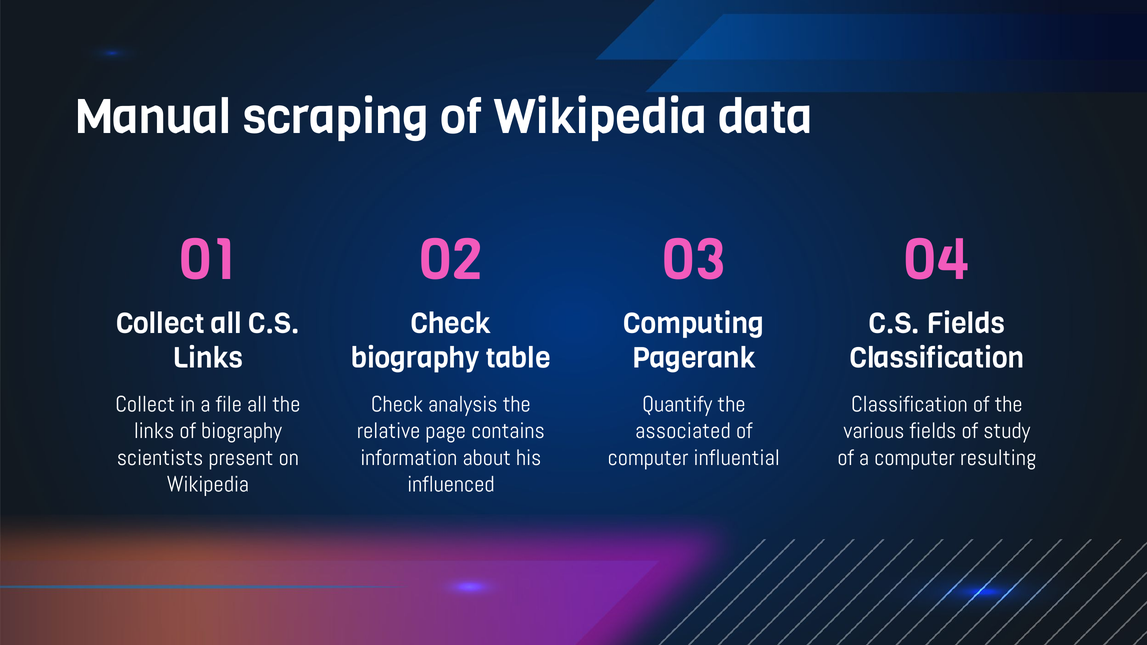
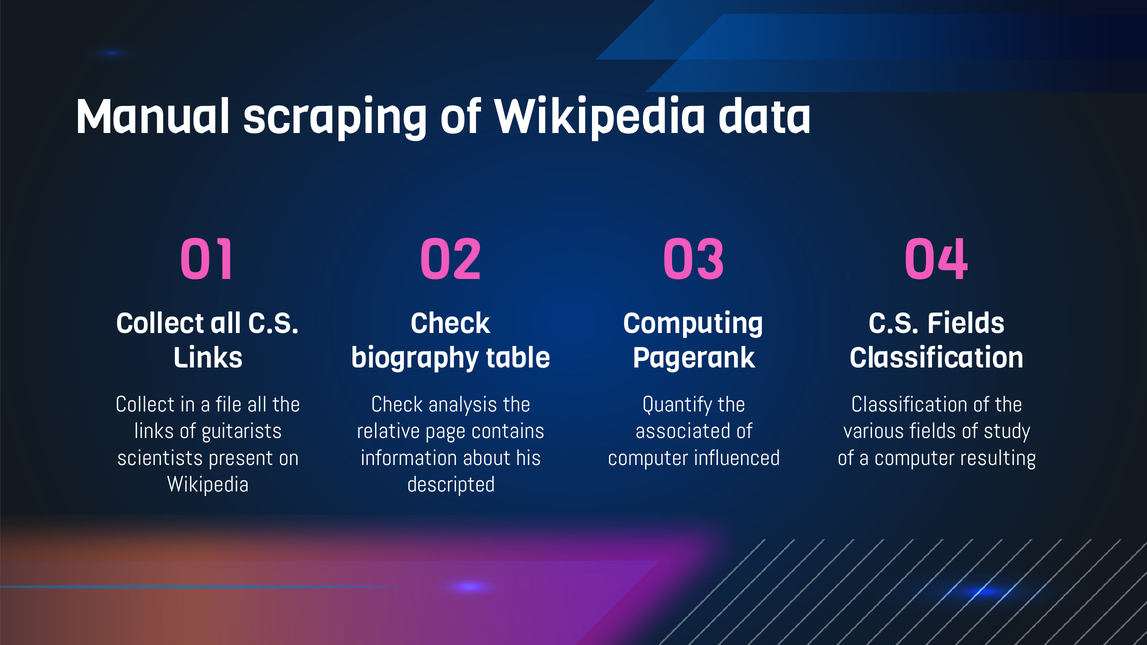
of biography: biography -> guitarists (242, 431)
influential: influential -> influenced (737, 458)
influenced: influenced -> descripted (451, 485)
